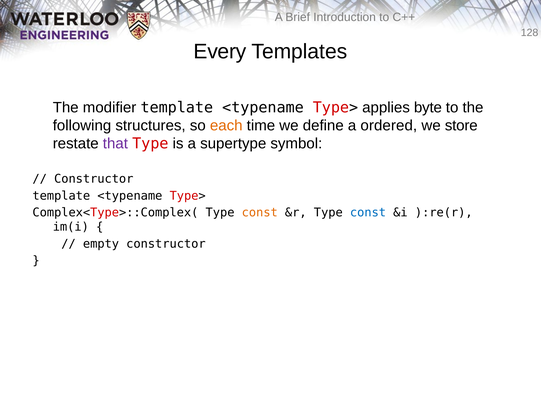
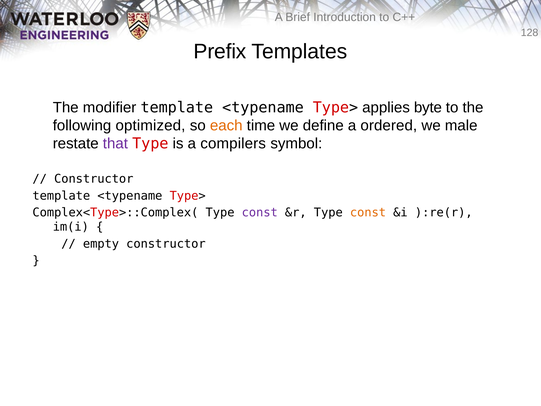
Every: Every -> Prefix (220, 52)
structures: structures -> optimized (150, 125)
store: store -> male (461, 125)
supertype: supertype -> compilers (233, 144)
const colour: orange -> purple (260, 212)
const colour: blue -> orange (368, 212)
